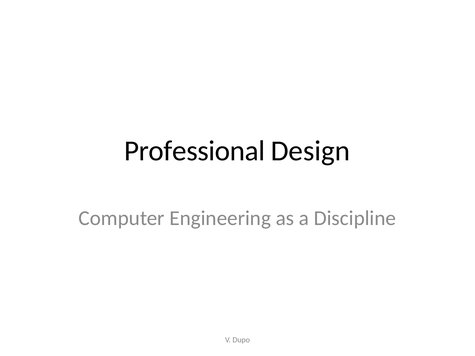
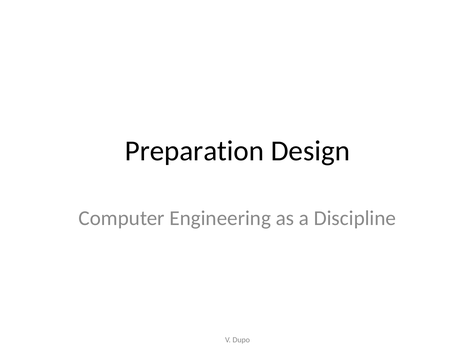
Professional: Professional -> Preparation (194, 151)
